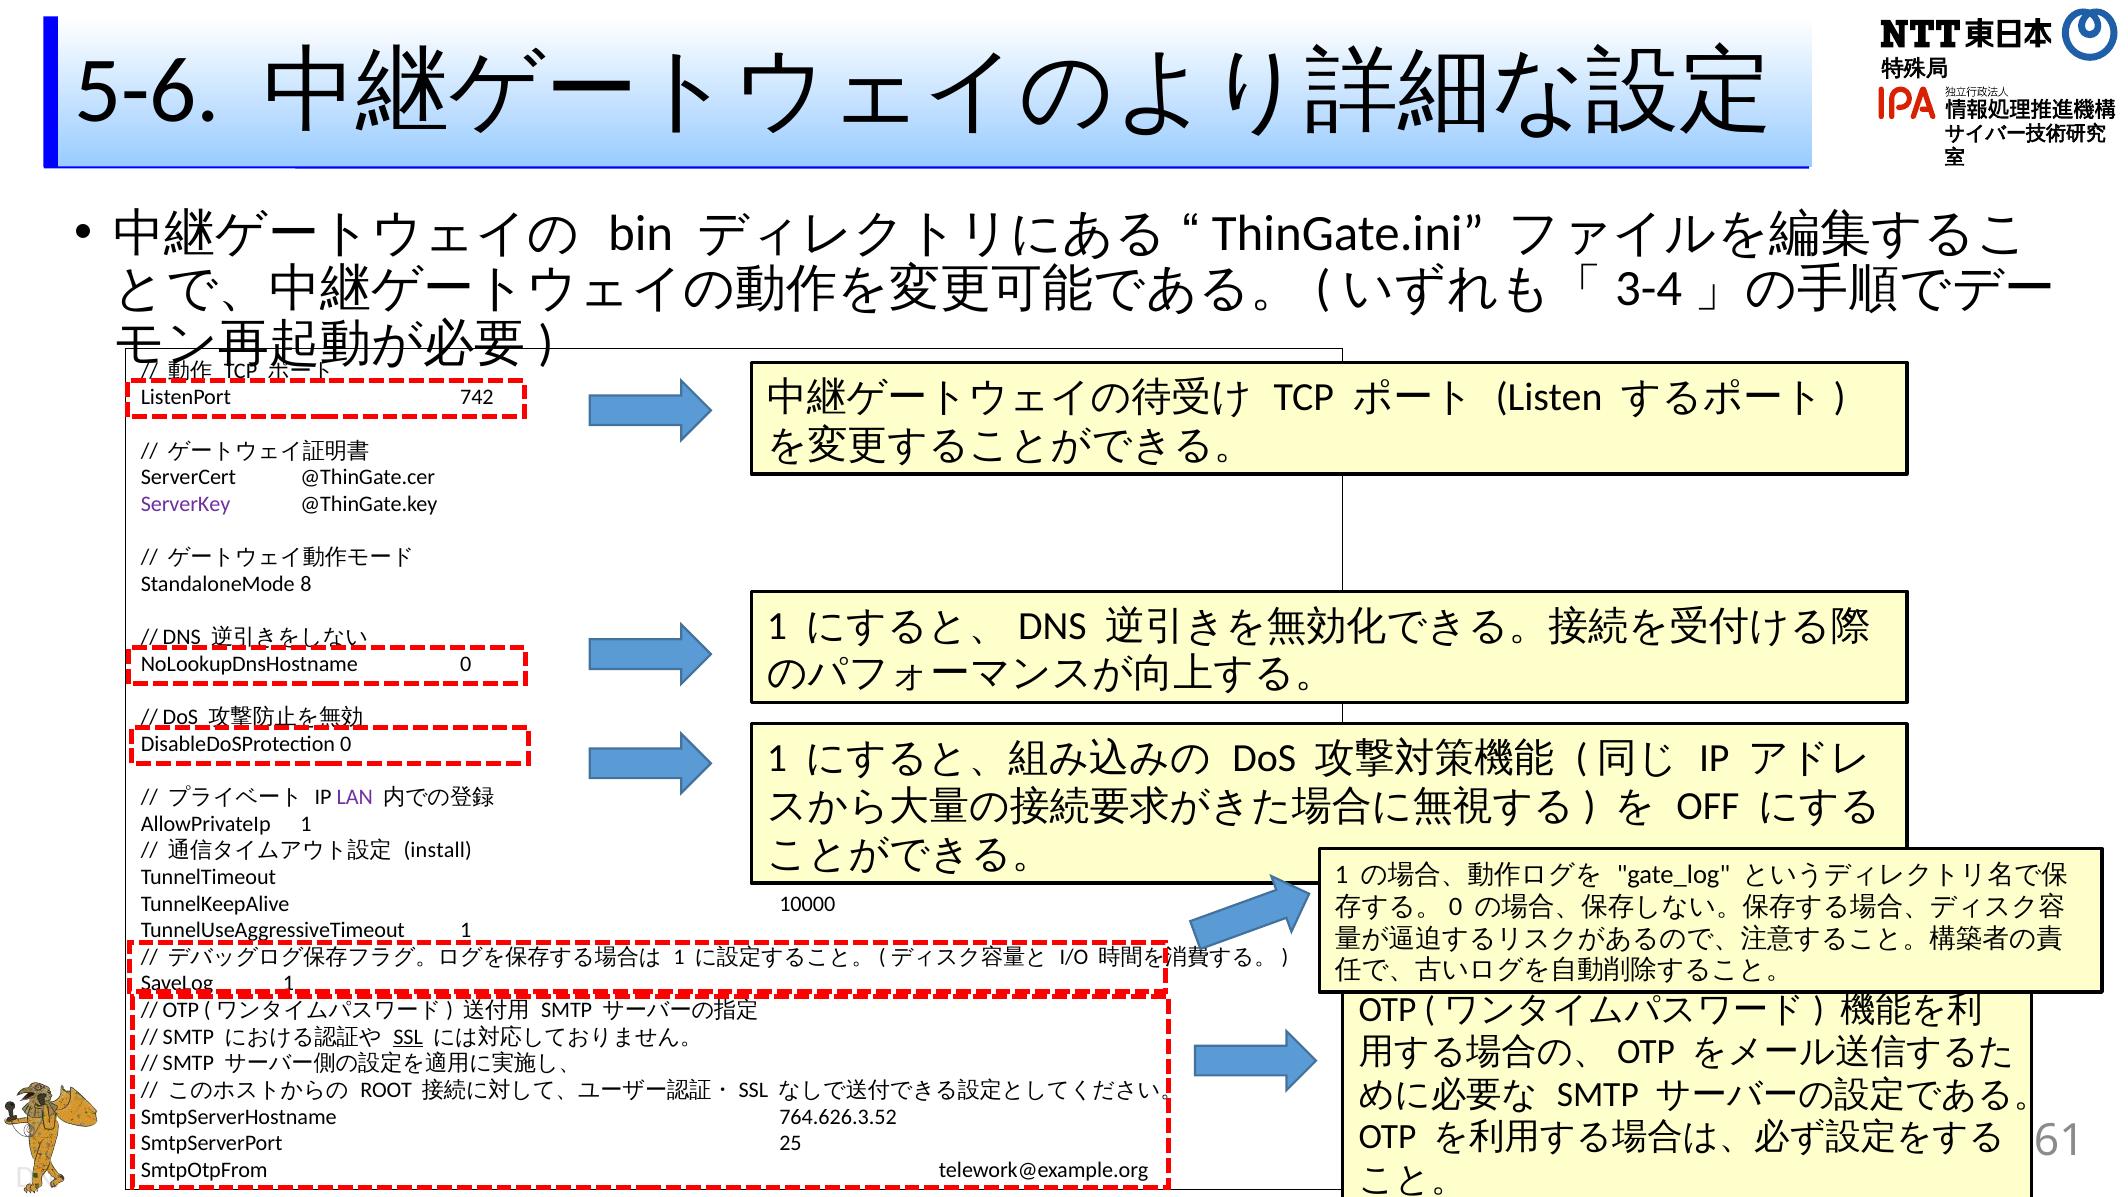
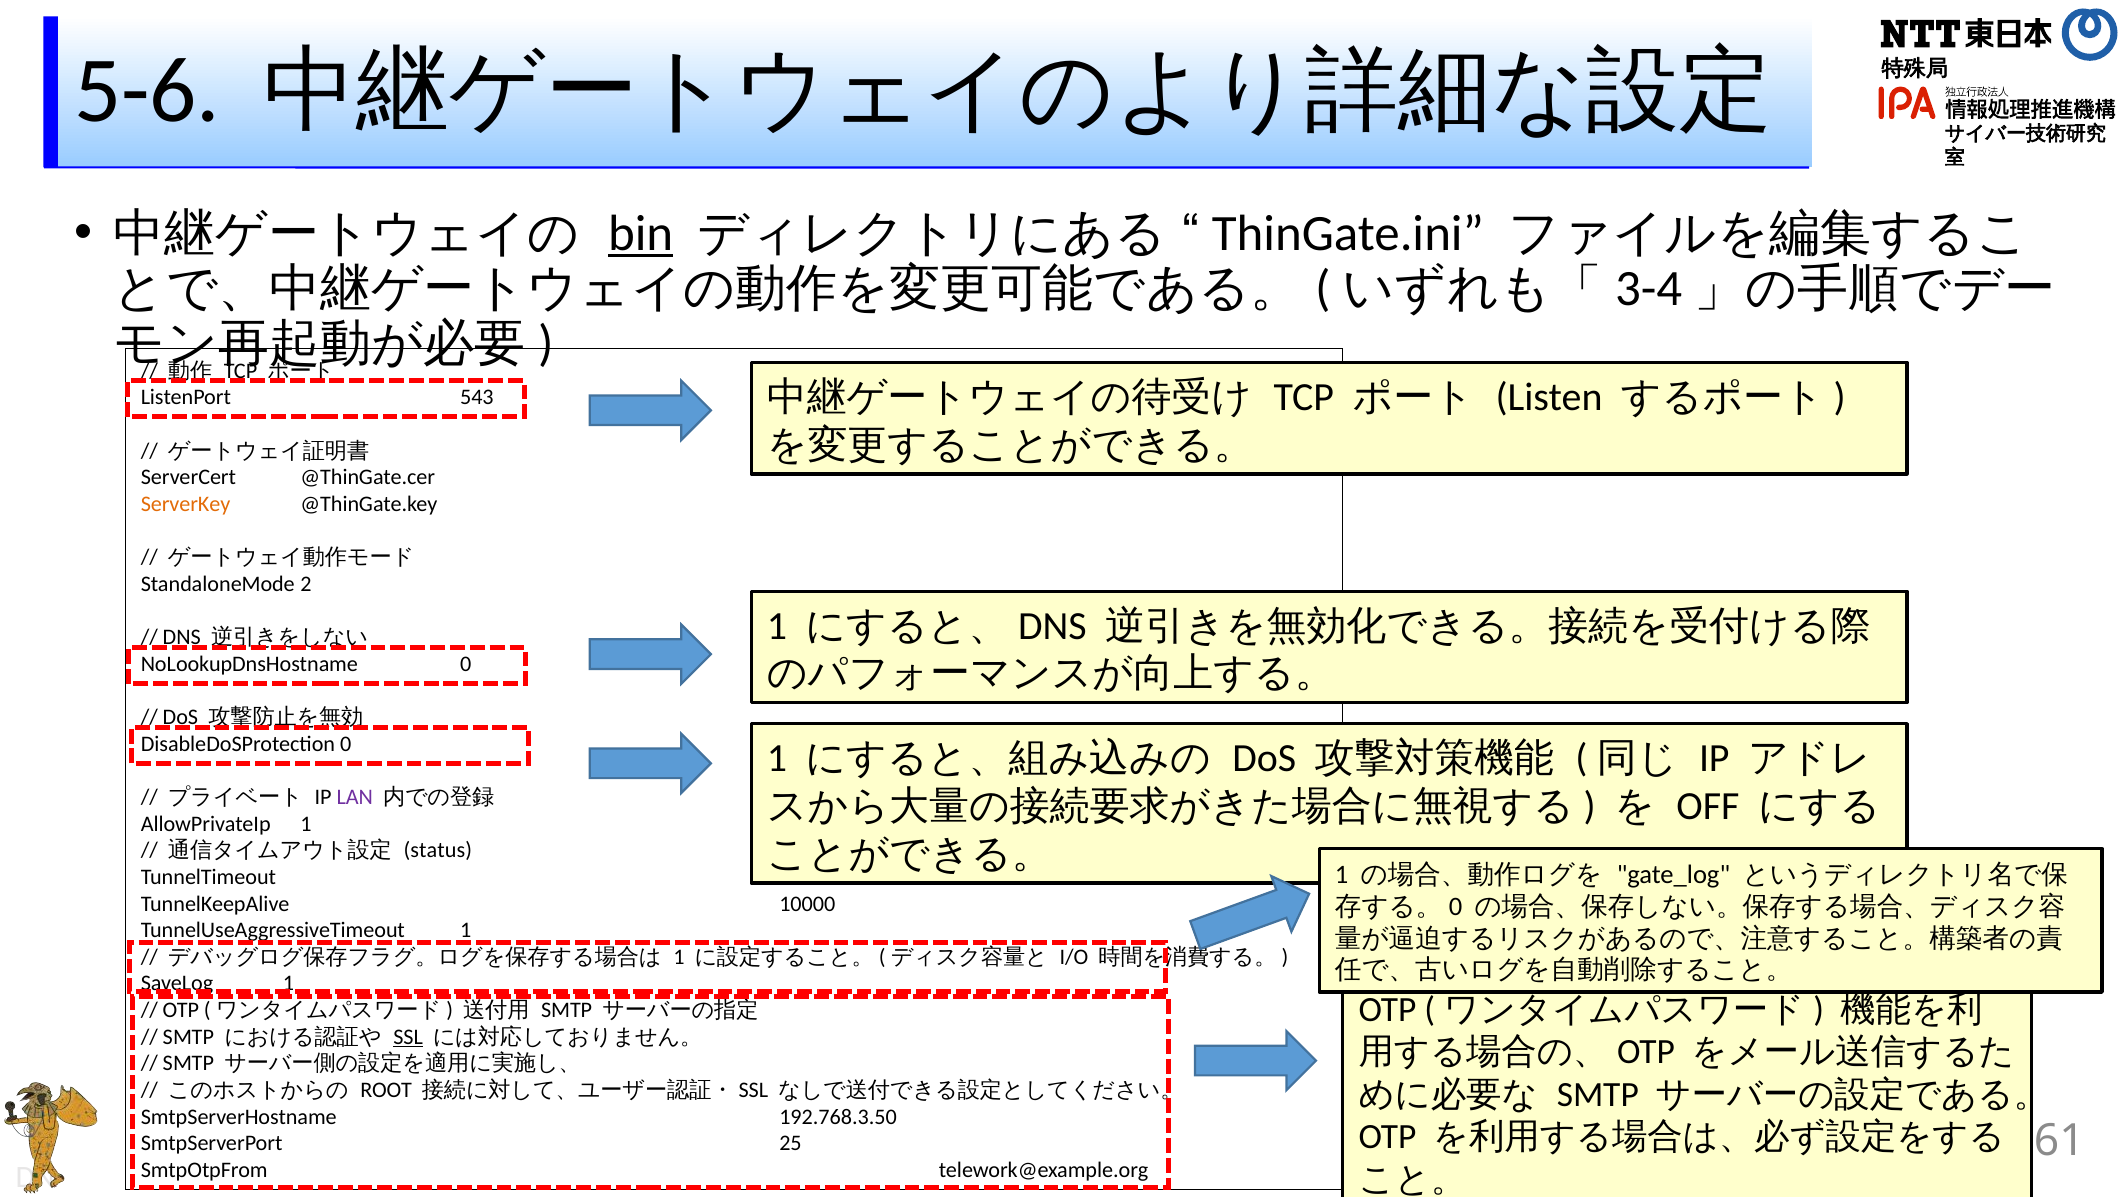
bin underline: none -> present (641, 234)
742: 742 -> 543 (477, 398)
ServerKey colour: purple -> orange (186, 504)
8: 8 -> 2 (306, 584)
install: install -> status (438, 850)
764.626.3.52: 764.626.3.52 -> 192.768.3.50 (838, 1117)
